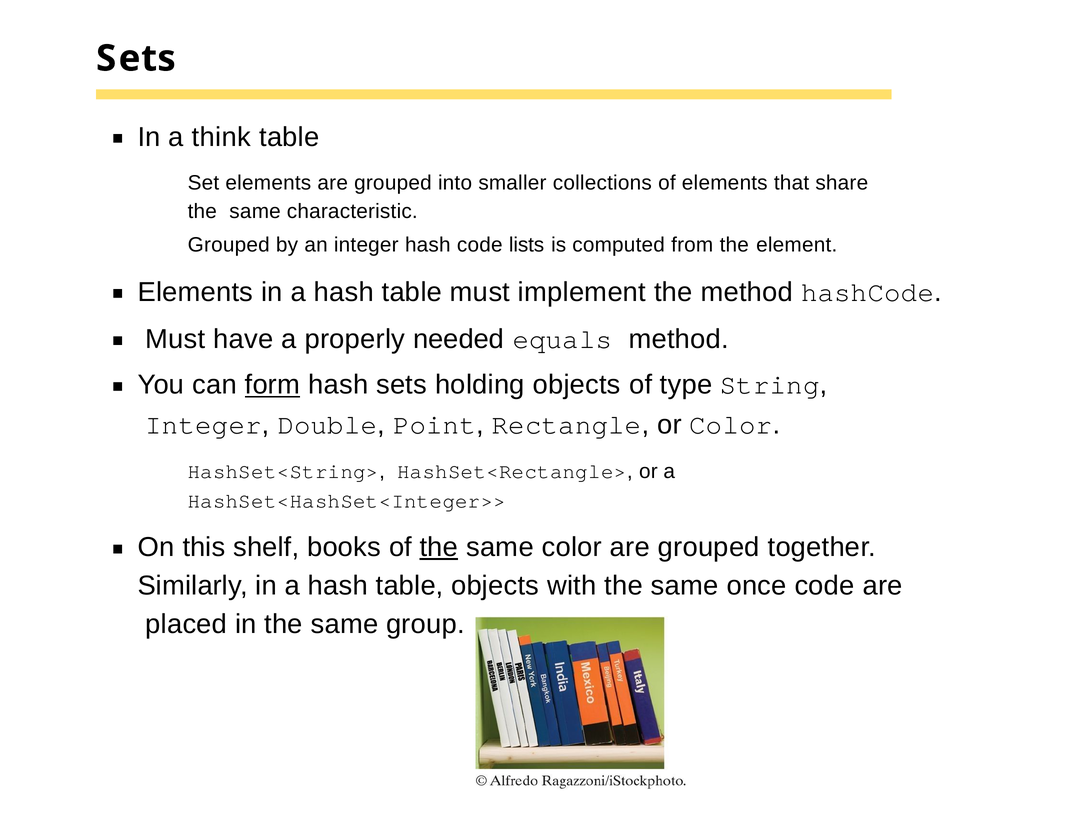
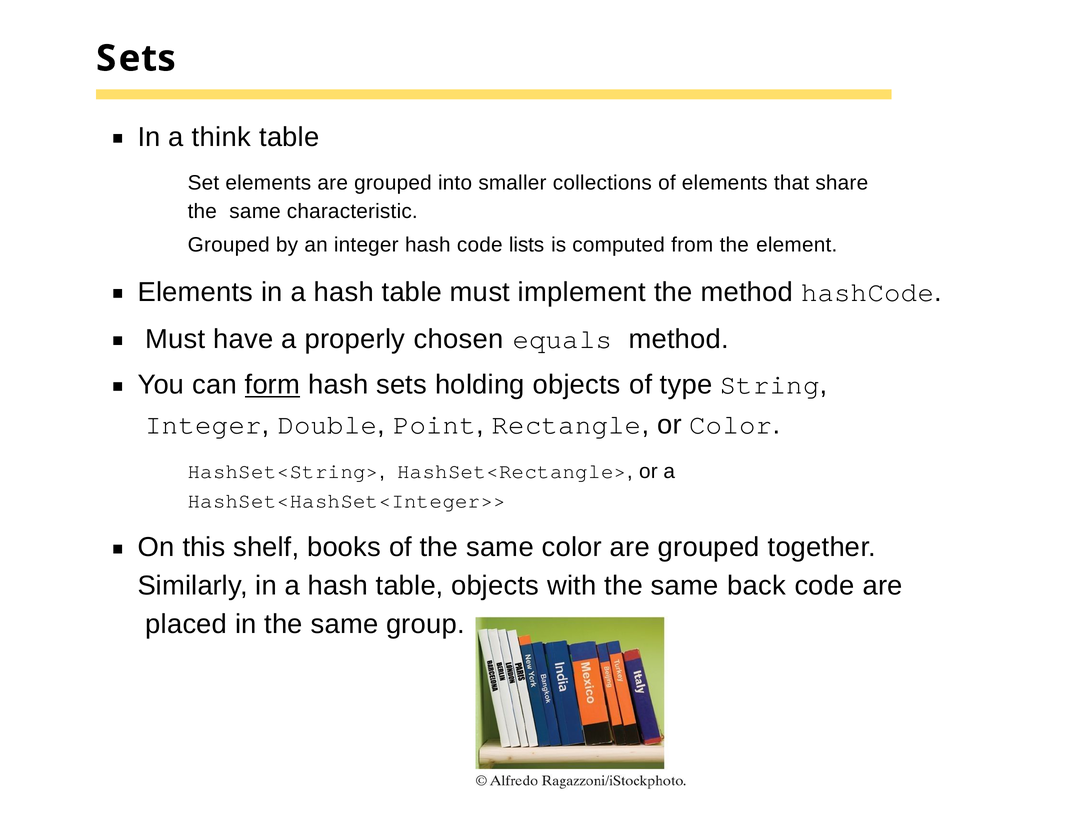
needed: needed -> chosen (458, 339)
the underline: present -> none (439, 547)
once: once -> back (757, 586)
